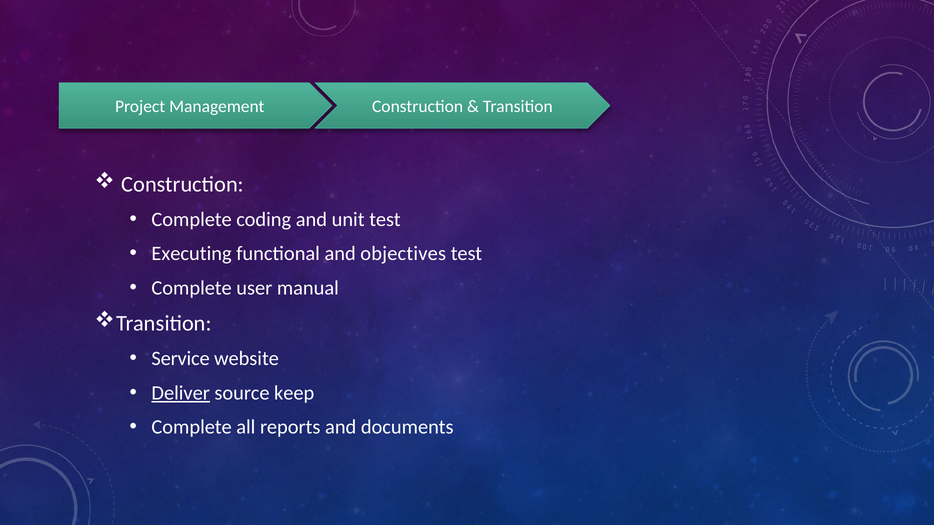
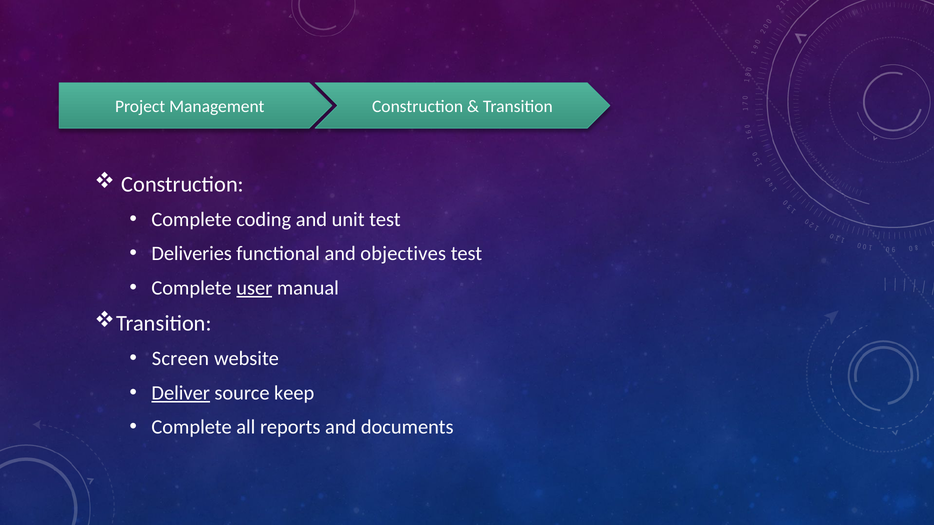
Executing: Executing -> Deliveries (192, 254)
user underline: none -> present (254, 288)
Service: Service -> Screen (180, 359)
